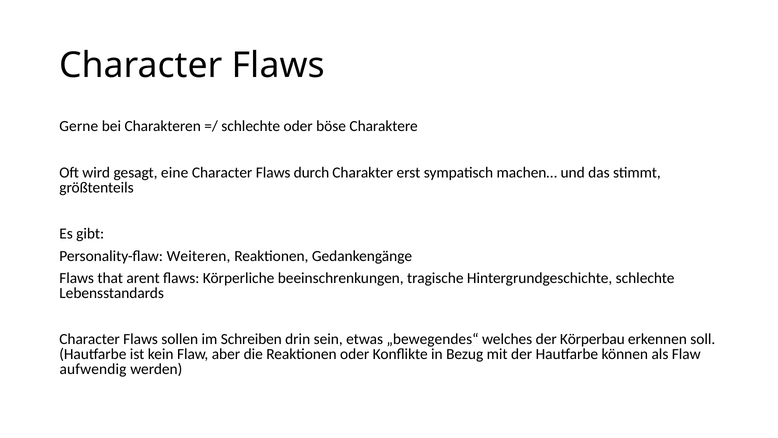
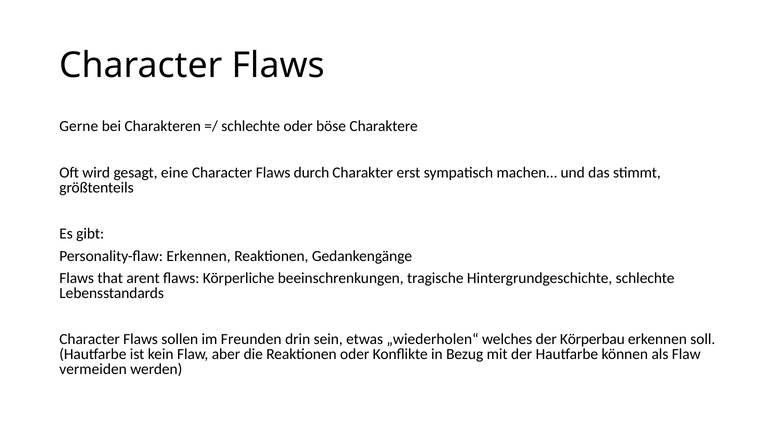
Personality-flaw Weiteren: Weiteren -> Erkennen (199, 256)
Schreiben: Schreiben -> Freunden (251, 339)
„bewegendes“: „bewegendes“ -> „wiederholen“ (433, 339)
aufwendig: aufwendig -> vermeiden (93, 369)
